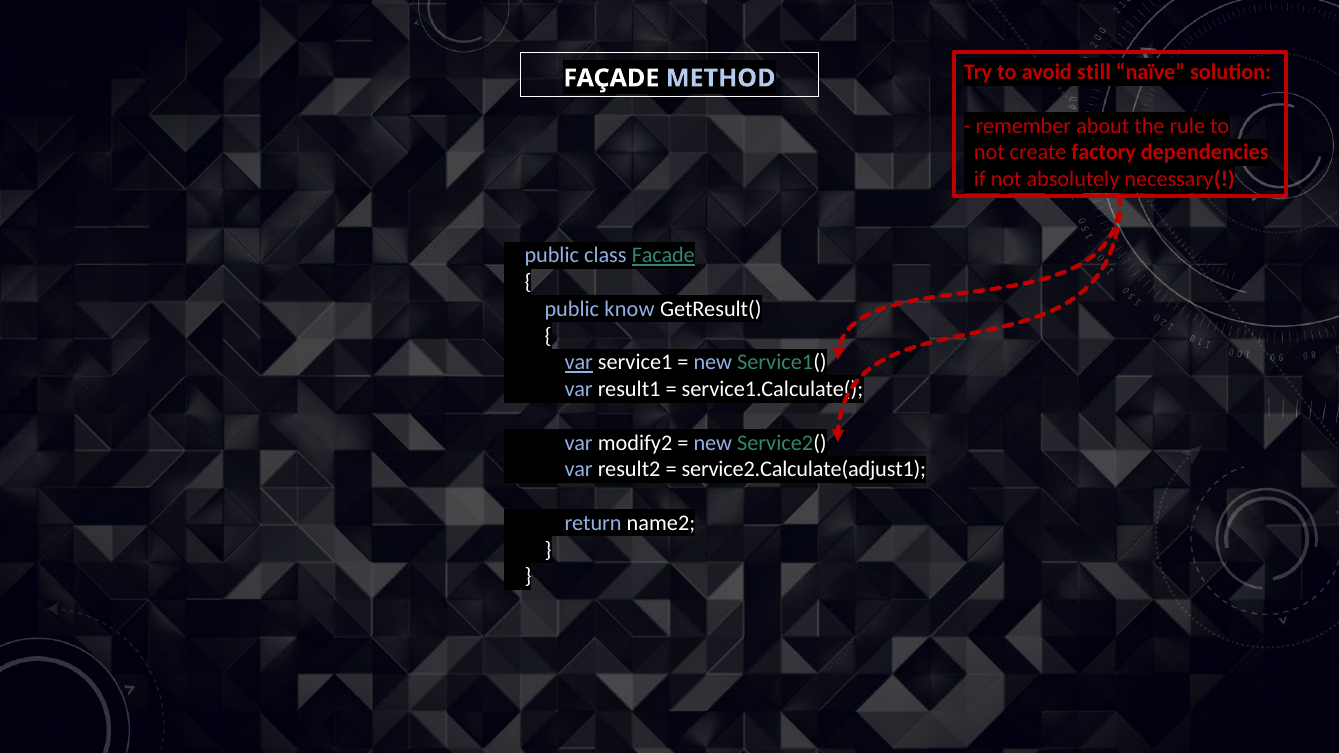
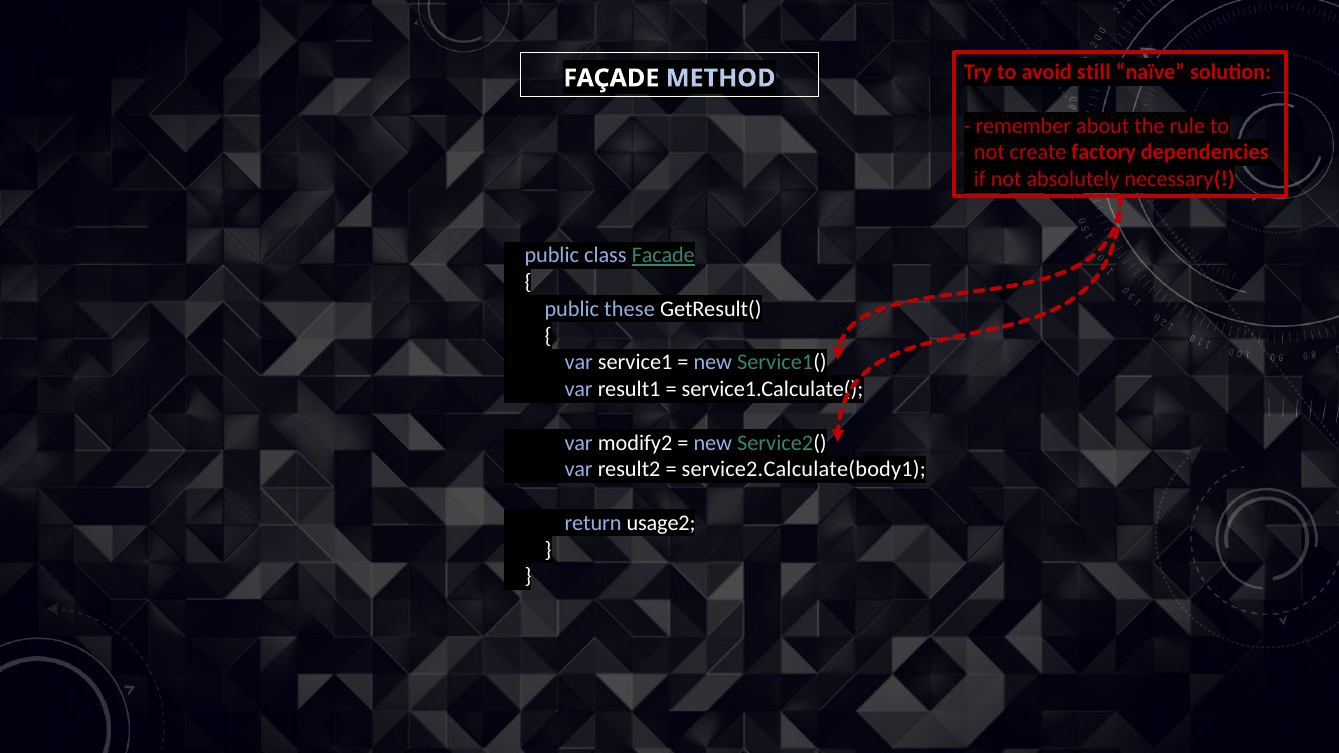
know: know -> these (630, 309)
var underline: present -> none (579, 363)
service2.Calculate(adjust1: service2.Calculate(adjust1 -> service2.Calculate(body1 (804, 470)
name2: name2 -> usage2 (661, 523)
